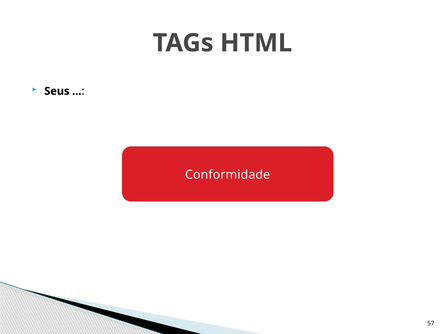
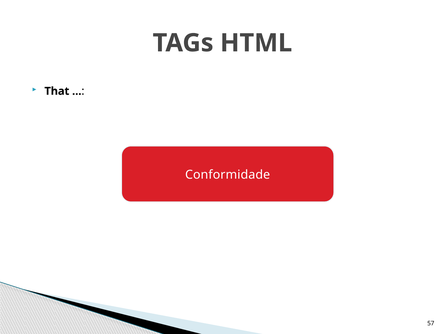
Seus: Seus -> That (57, 91)
